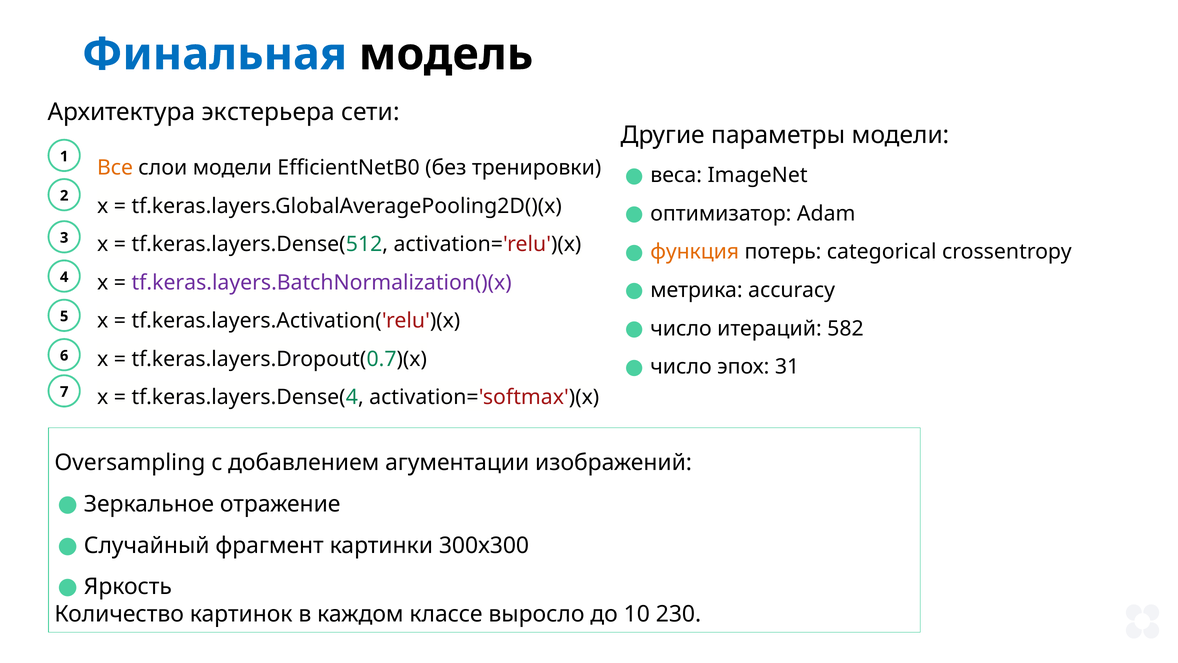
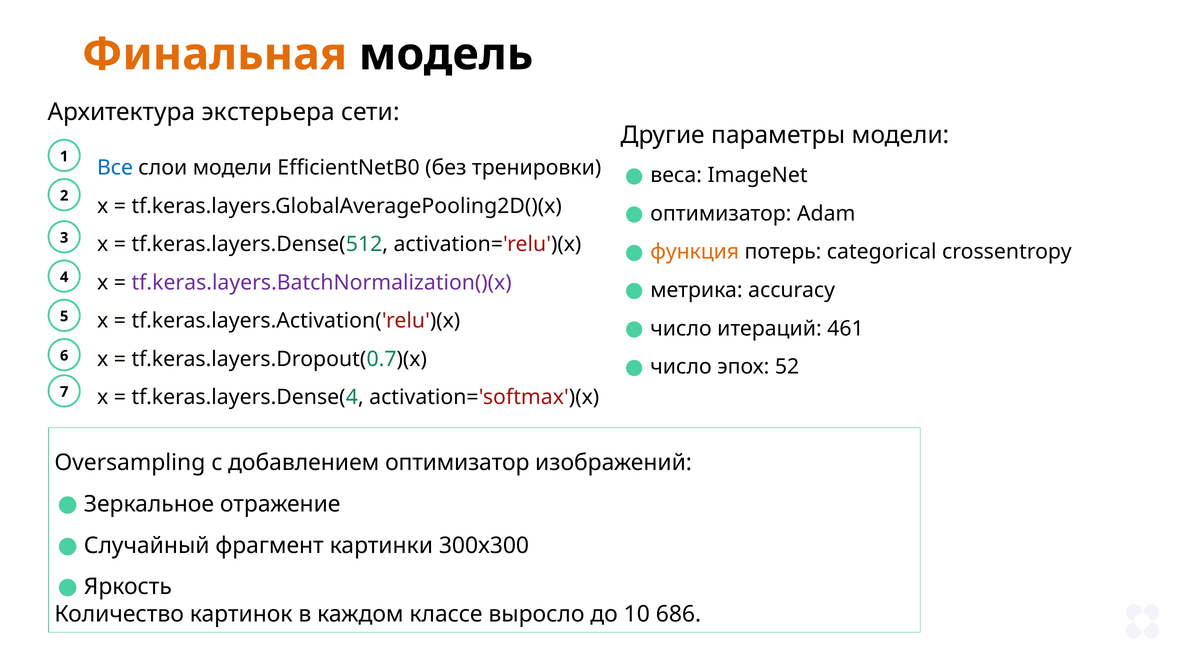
Финальная colour: blue -> orange (215, 54)
Все colour: orange -> blue (115, 168)
582: 582 -> 461 (846, 328)
31: 31 -> 52 (787, 367)
добавлением агументации: агументации -> оптимизатор (457, 463)
230: 230 -> 686 (679, 614)
